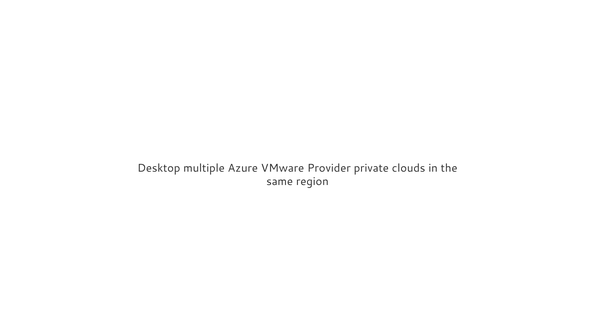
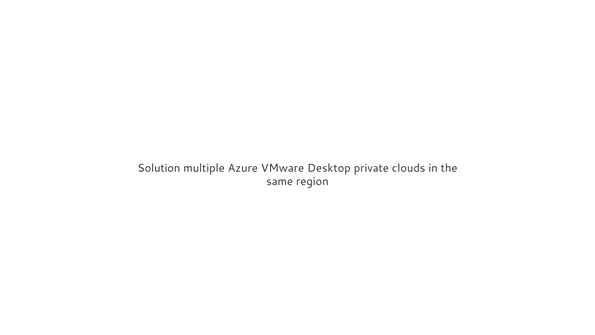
Desktop: Desktop -> Solution (159, 168)
Provider: Provider -> Desktop (329, 168)
